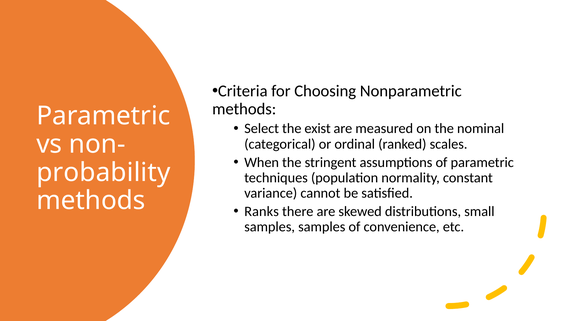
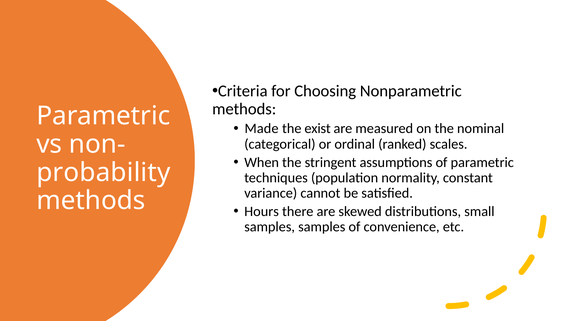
Select: Select -> Made (262, 128)
Ranks: Ranks -> Hours (262, 211)
